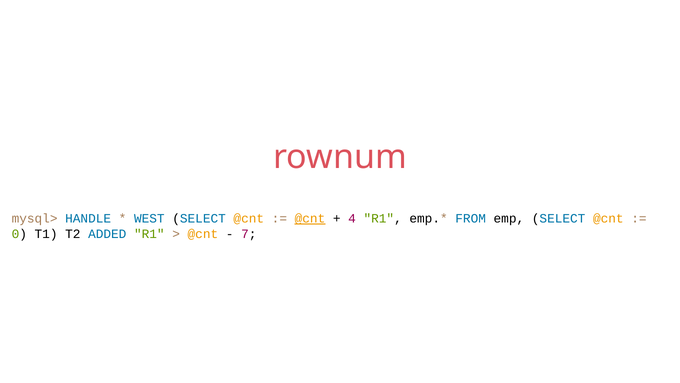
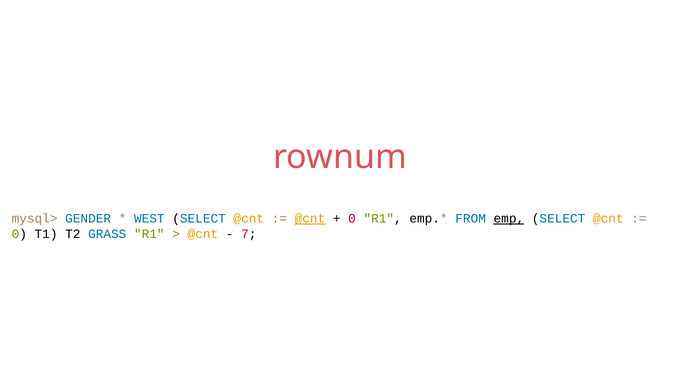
HANDLE: HANDLE -> GENDER (88, 218)
4: 4 -> 0 (352, 218)
emp underline: none -> present (509, 218)
ADDED: ADDED -> GRASS (107, 234)
